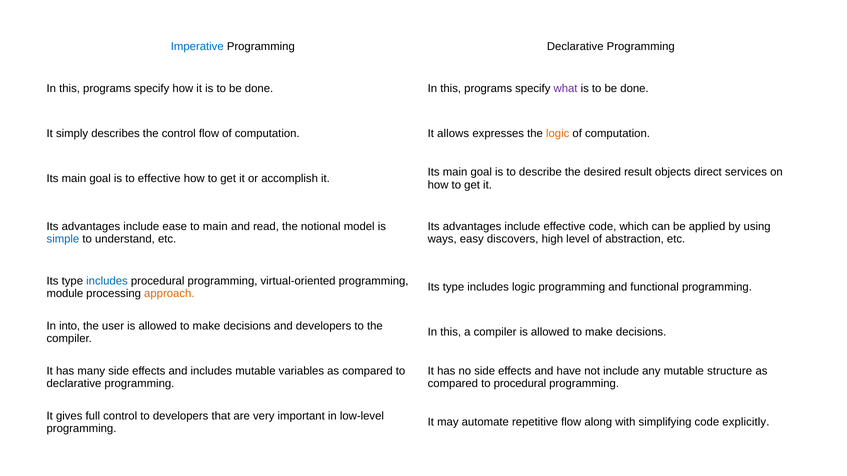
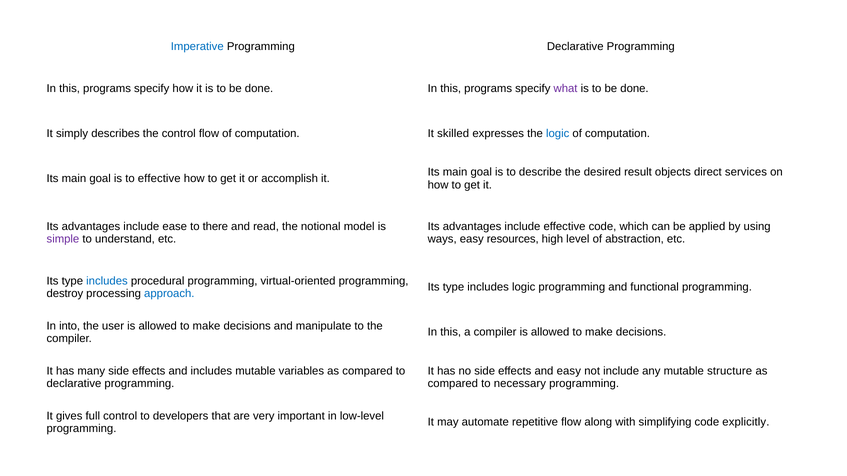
allows: allows -> skilled (453, 134)
logic colour: orange -> blue (558, 134)
to main: main -> there (215, 227)
simple colour: blue -> purple (63, 239)
discovers: discovers -> resources (513, 239)
module: module -> destroy (65, 294)
approach colour: orange -> blue (169, 294)
and developers: developers -> manipulate (324, 326)
and have: have -> easy (569, 371)
to procedural: procedural -> necessary (520, 384)
